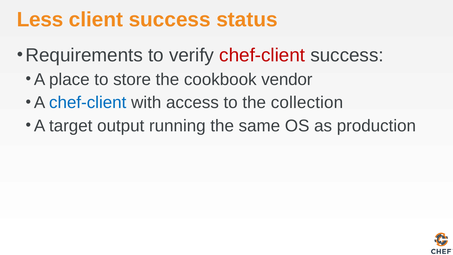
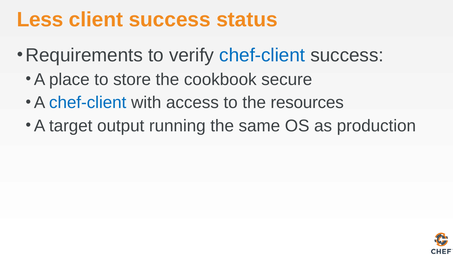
chef-client colour: red -> blue (262, 55)
vendor: vendor -> secure (287, 79)
collection: collection -> resources (307, 103)
